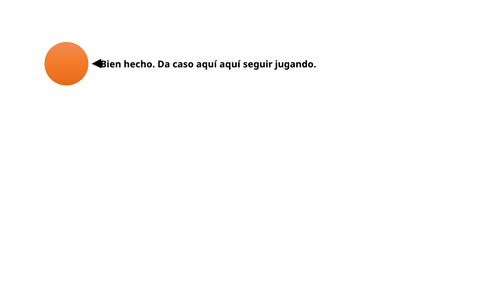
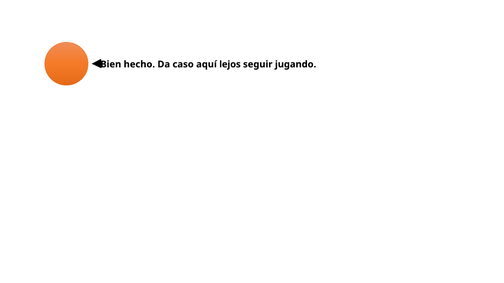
aquí aquí: aquí -> lejos (230, 64)
